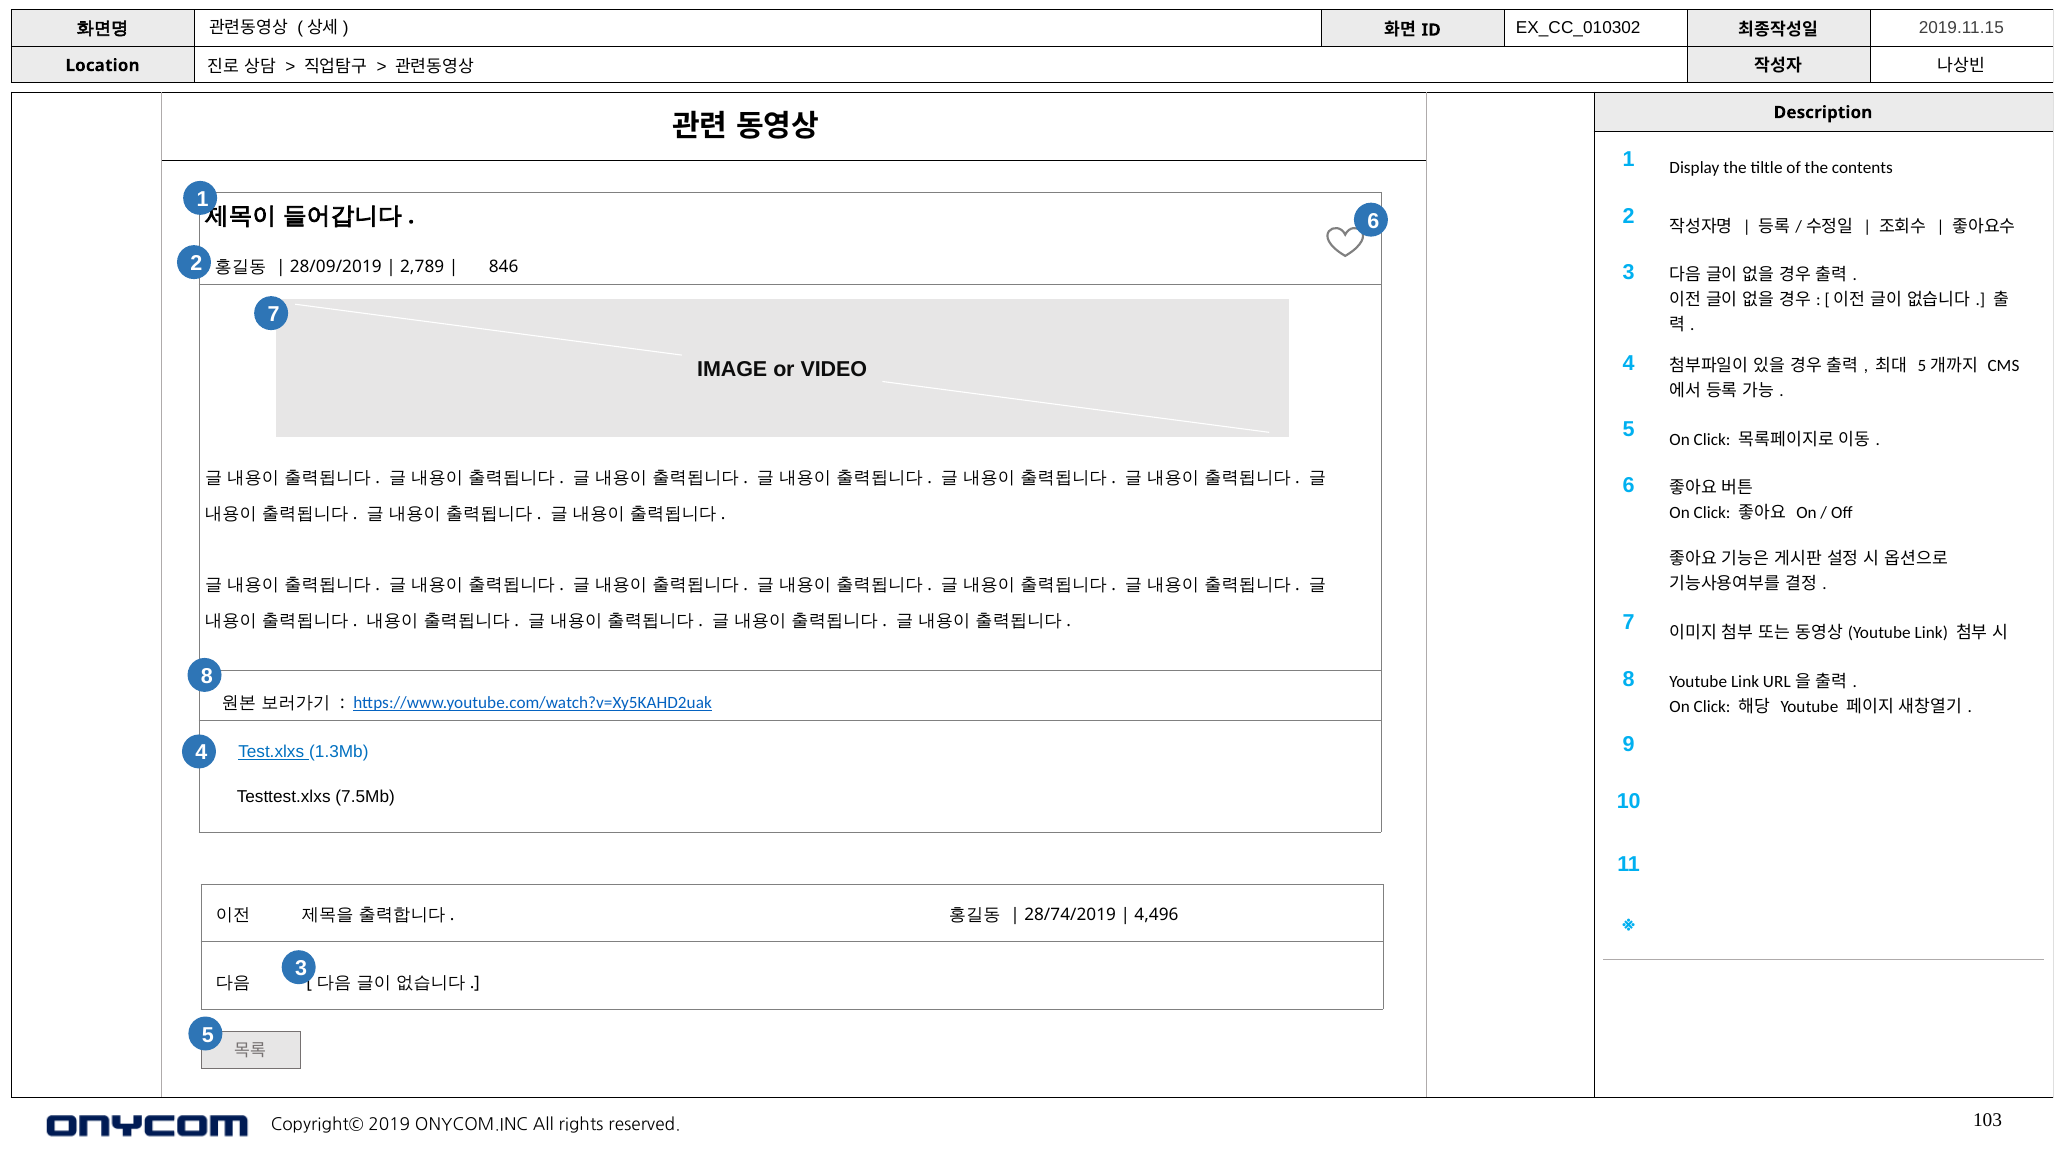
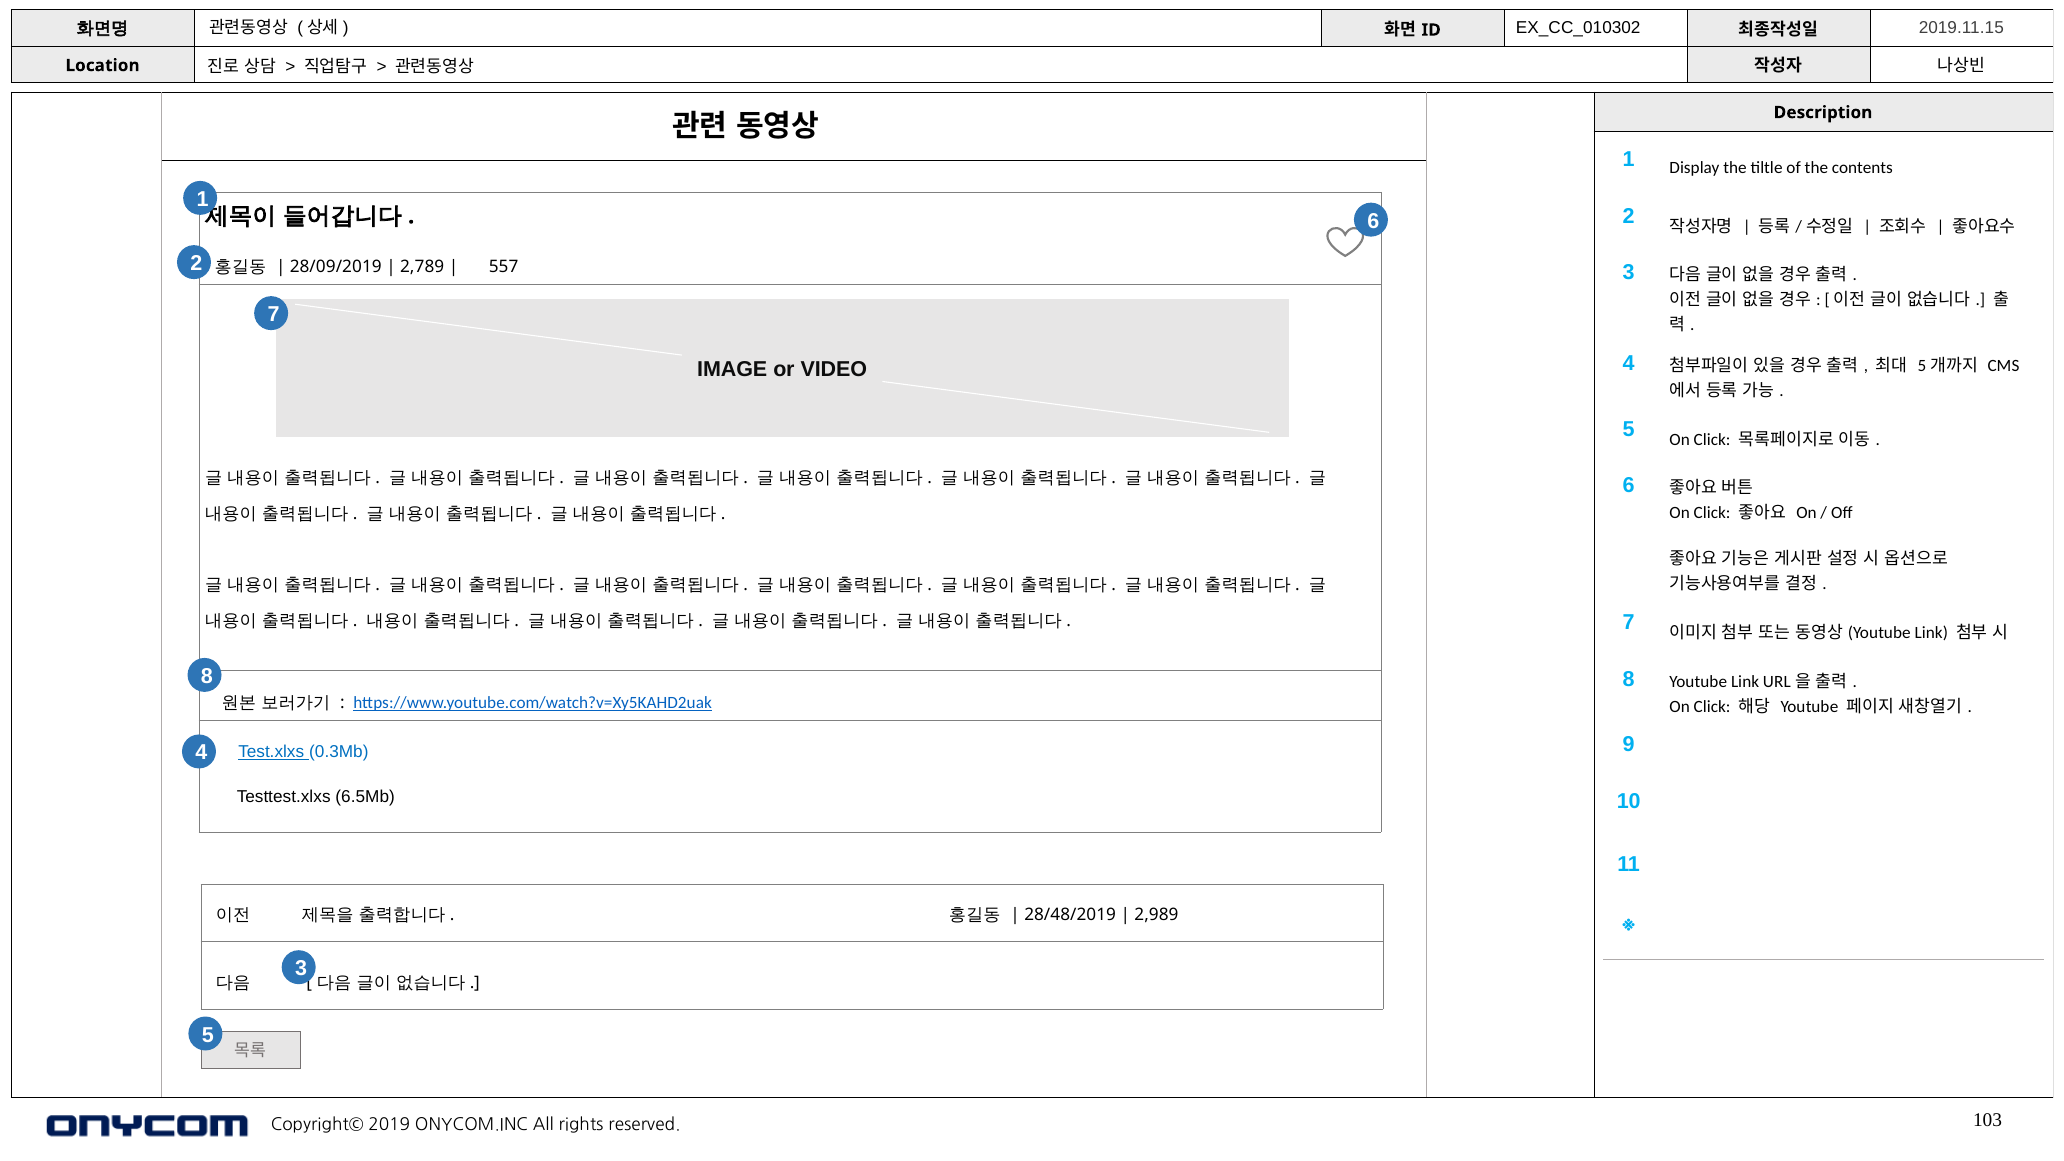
846: 846 -> 557 (504, 267)
1.3Mb: 1.3Mb -> 0.3Mb (339, 752)
7.5Mb: 7.5Mb -> 6.5Mb (365, 796)
28/74/2019: 28/74/2019 -> 28/48/2019 (1070, 915)
4,496: 4,496 -> 2,989 (1156, 915)
